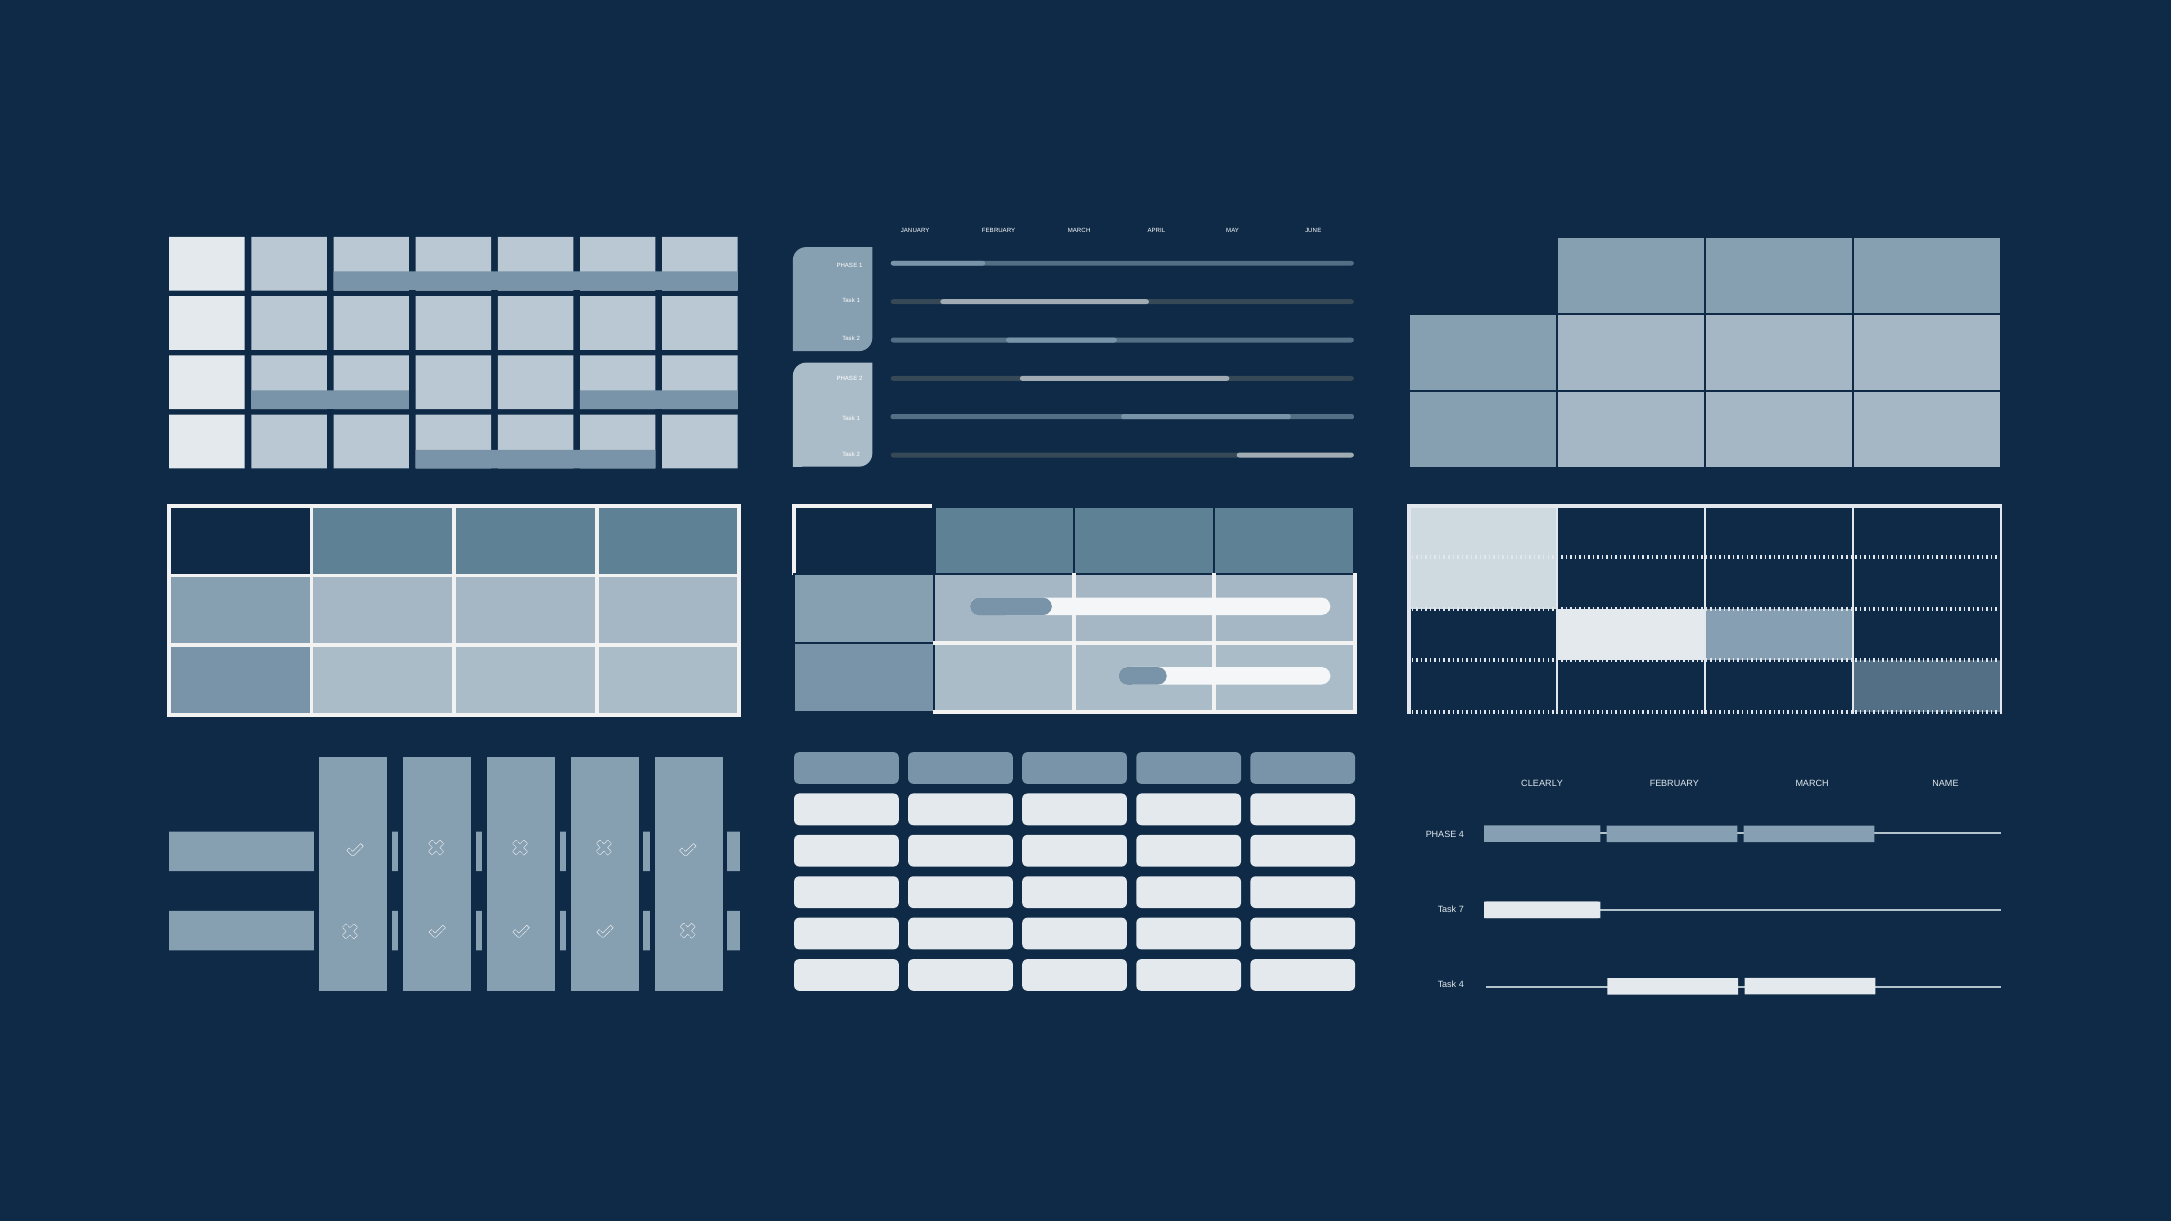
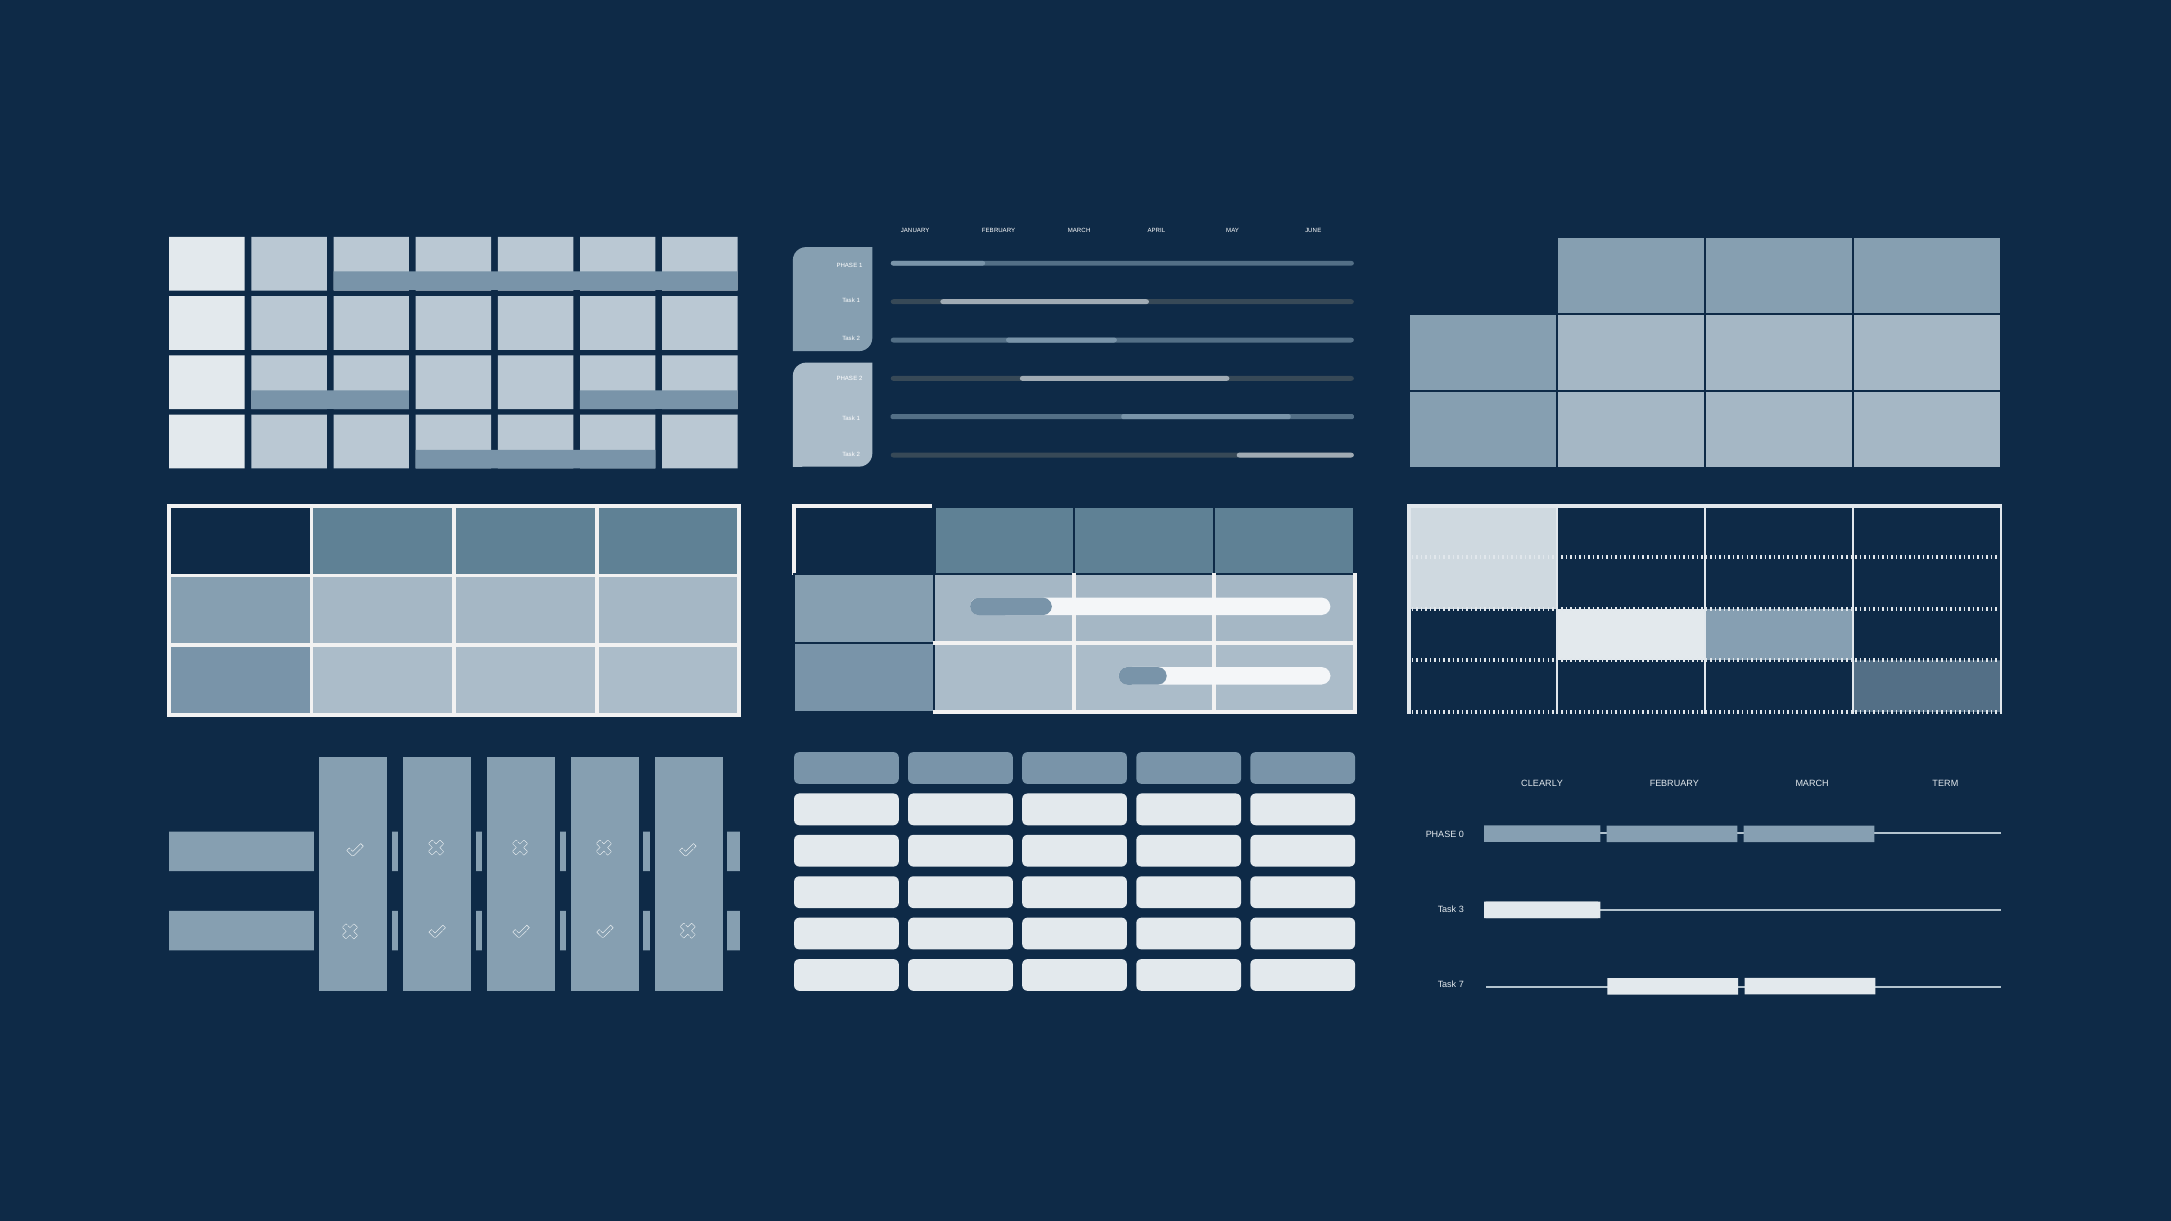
NAME: NAME -> TERM (1945, 784)
PHASE 4: 4 -> 0 (1461, 834)
7: 7 -> 3 (1461, 909)
Task 4: 4 -> 7 (1461, 984)
